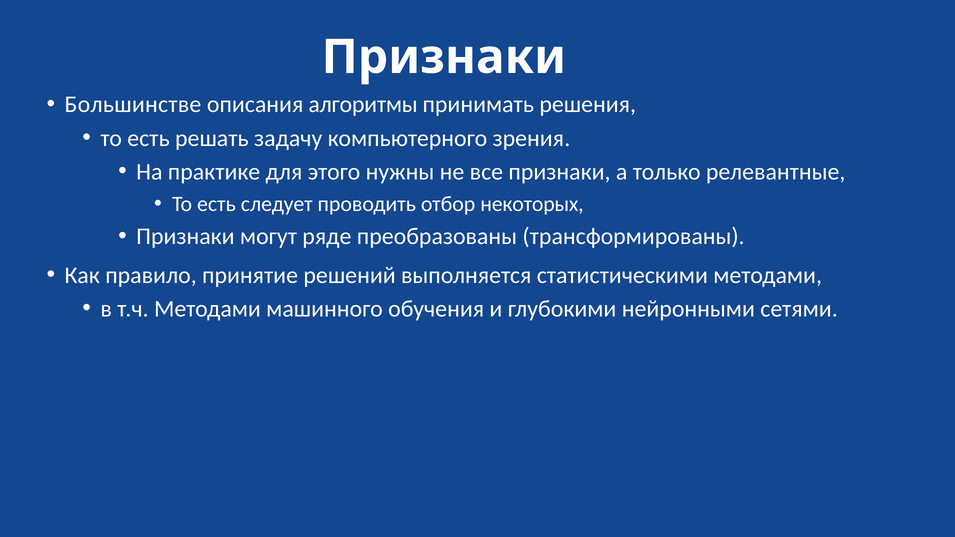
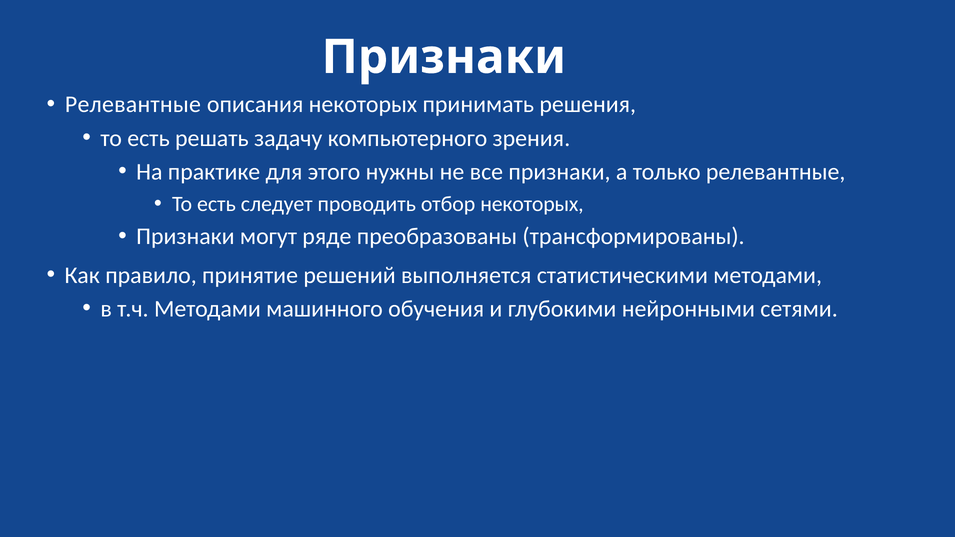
Большинстве: Большинстве -> Релевантные (133, 105)
описания алгоритмы: алгоритмы -> некоторых (363, 105)
